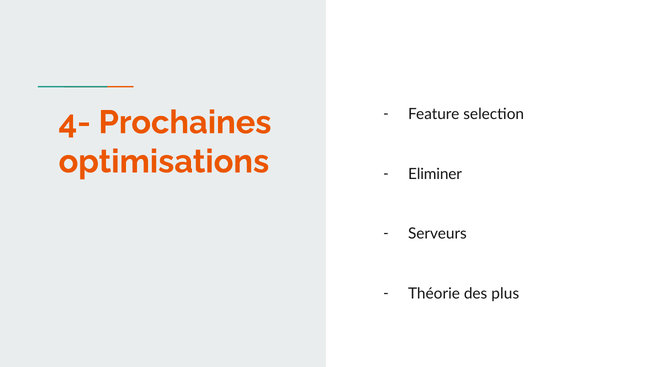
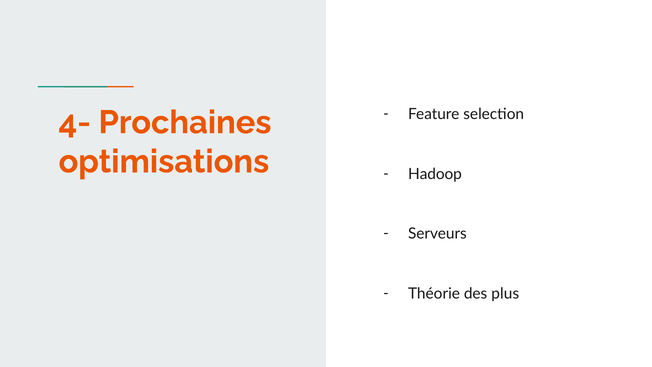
Eliminer: Eliminer -> Hadoop (435, 174)
